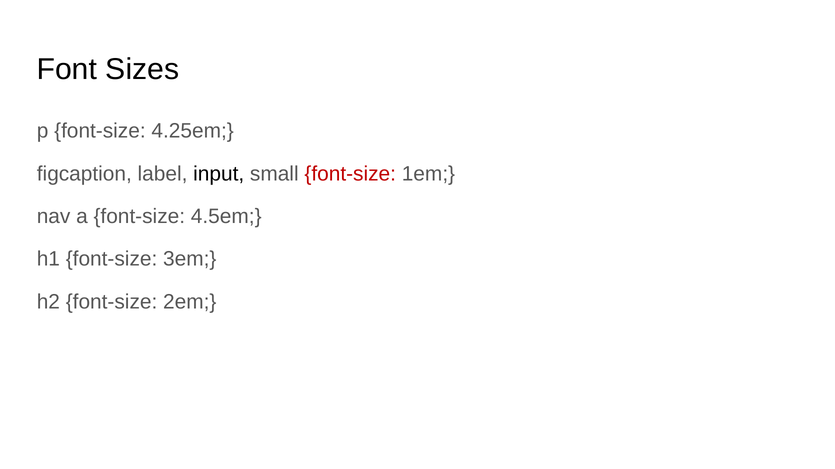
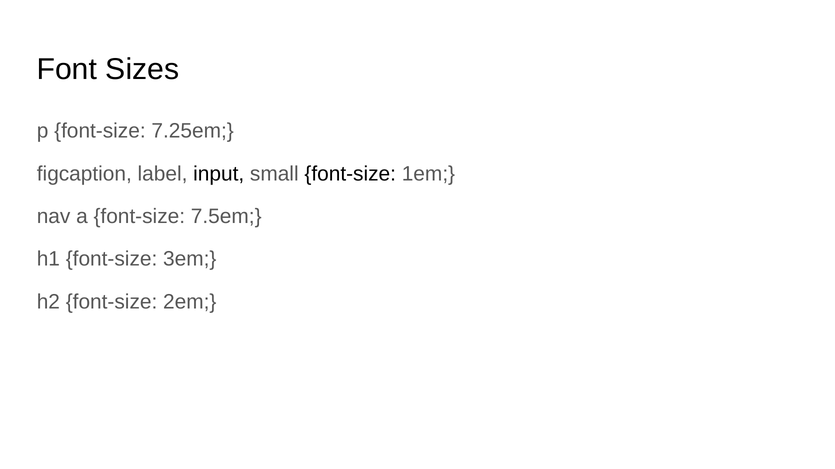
4.25em: 4.25em -> 7.25em (193, 131)
font-size colour: red -> black (350, 174)
4.5em: 4.5em -> 7.5em (226, 217)
